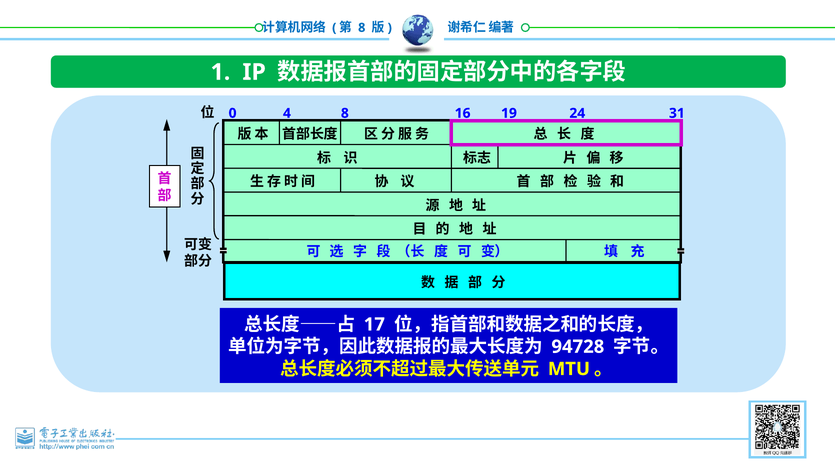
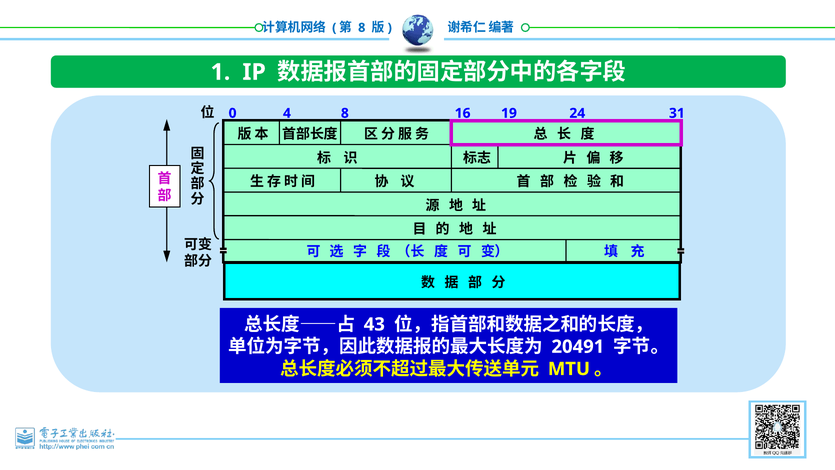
17: 17 -> 43 (374, 324)
94728: 94728 -> 20491 (578, 346)
